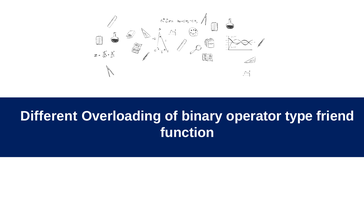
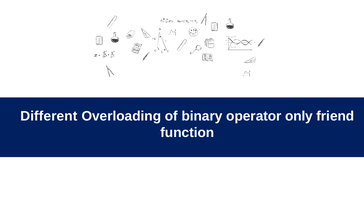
type: type -> only (299, 116)
